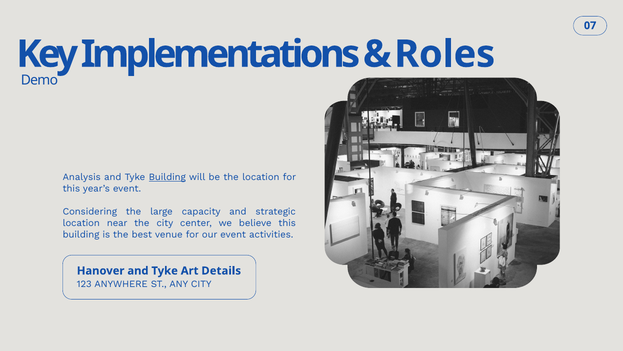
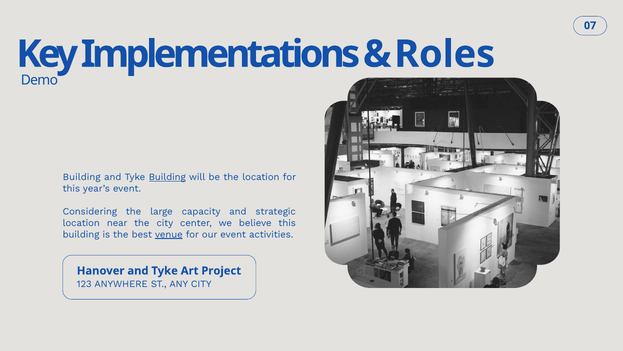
Analysis: Analysis -> Building (82, 177)
venue underline: none -> present (169, 234)
Details: Details -> Project (221, 270)
